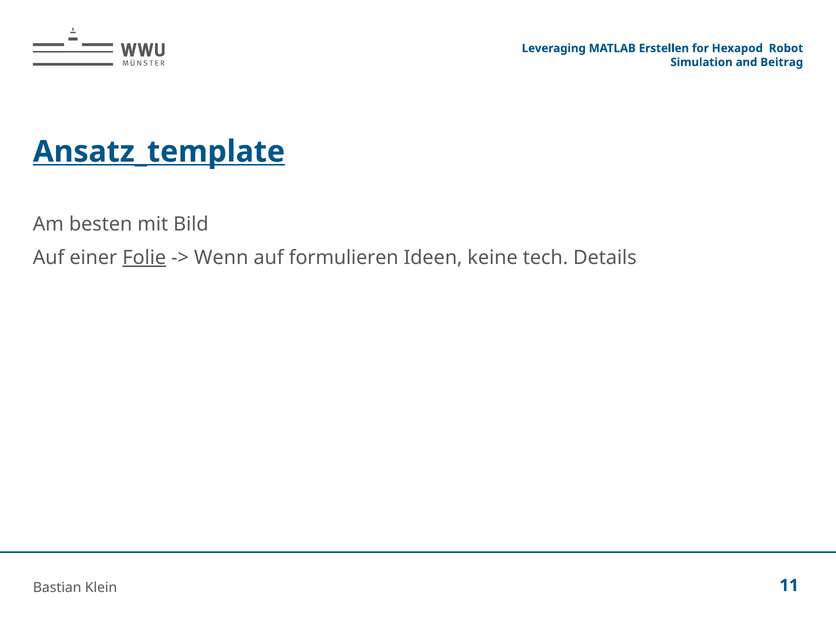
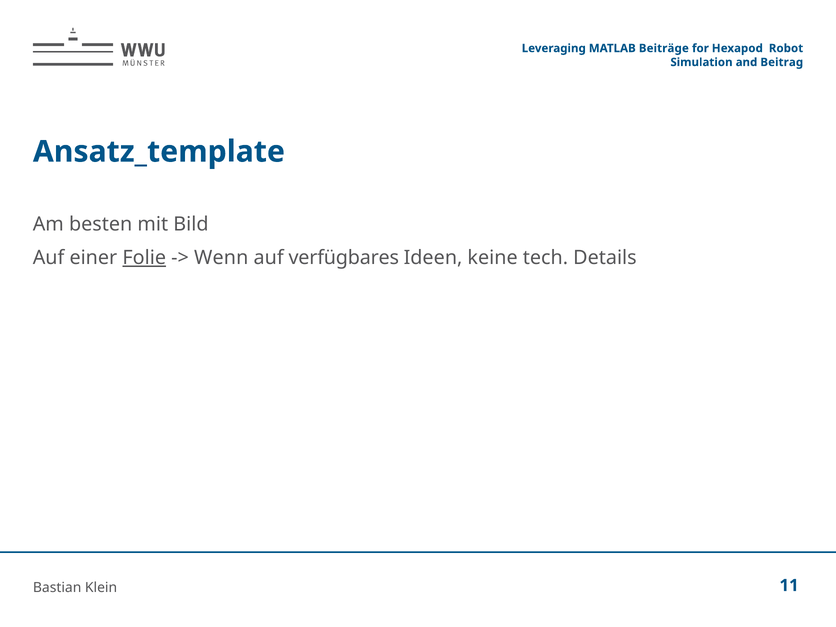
Erstellen: Erstellen -> Beiträge (664, 48)
Ansatz_template underline: present -> none (159, 152)
formulieren: formulieren -> verfügbares (344, 258)
